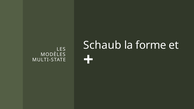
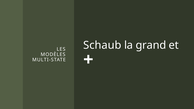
forme: forme -> grand (151, 45)
